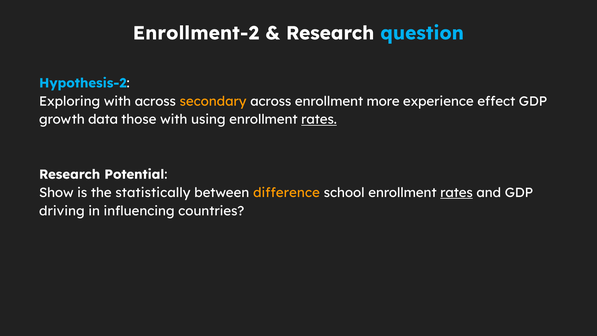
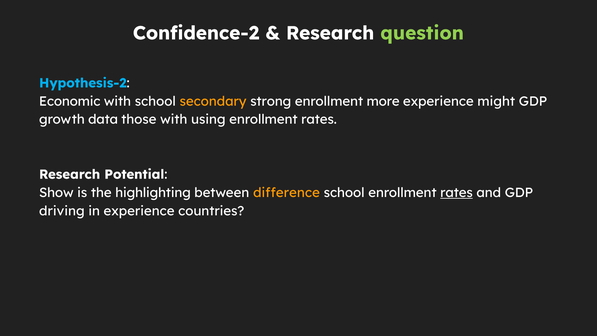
Enrollment-2: Enrollment-2 -> Confidence-2 (196, 33)
question colour: light blue -> light green (422, 33)
Exploring: Exploring -> Economic (70, 101)
with across: across -> school (155, 101)
secondary across: across -> strong (271, 101)
effect: effect -> might (496, 101)
rates underline: present -> none (319, 120)
statistically: statistically -> highlighting (153, 193)
in influencing: influencing -> experience (139, 211)
